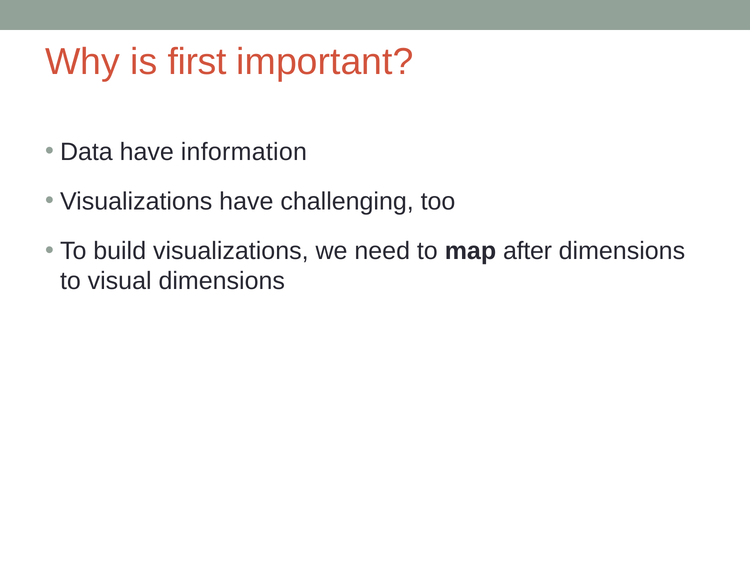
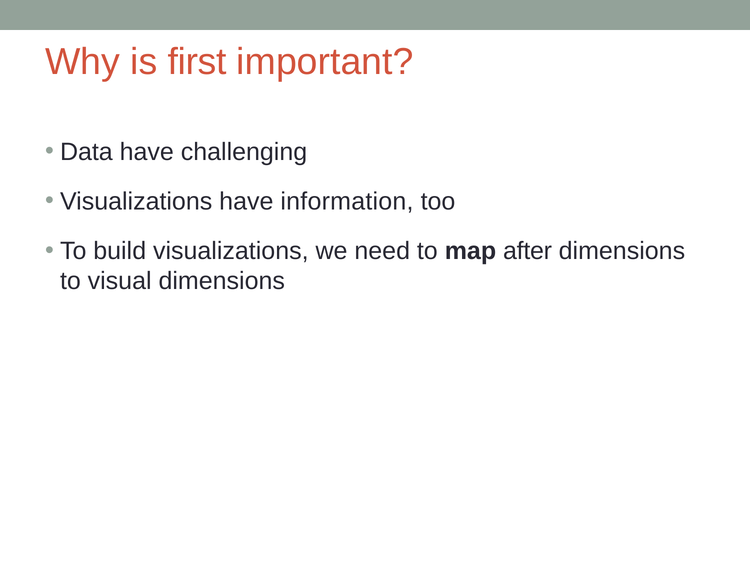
information: information -> challenging (244, 152)
challenging: challenging -> information (347, 201)
